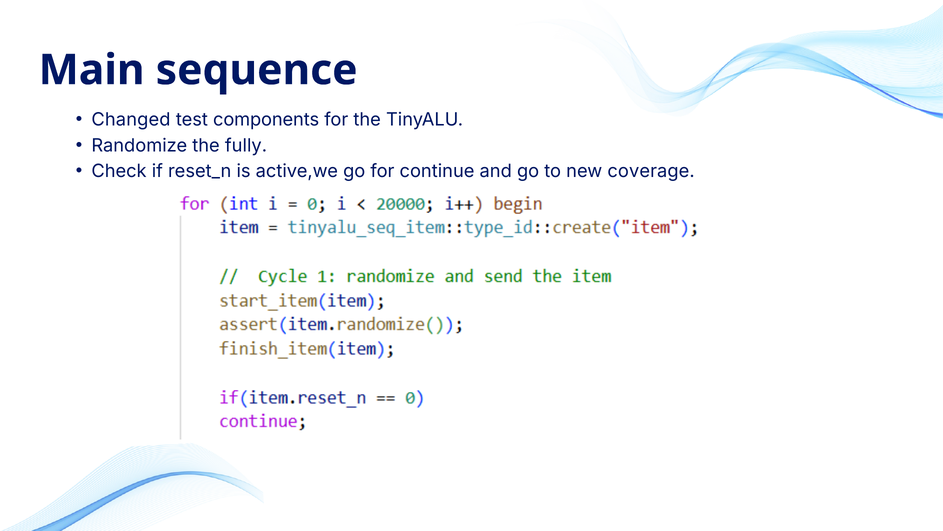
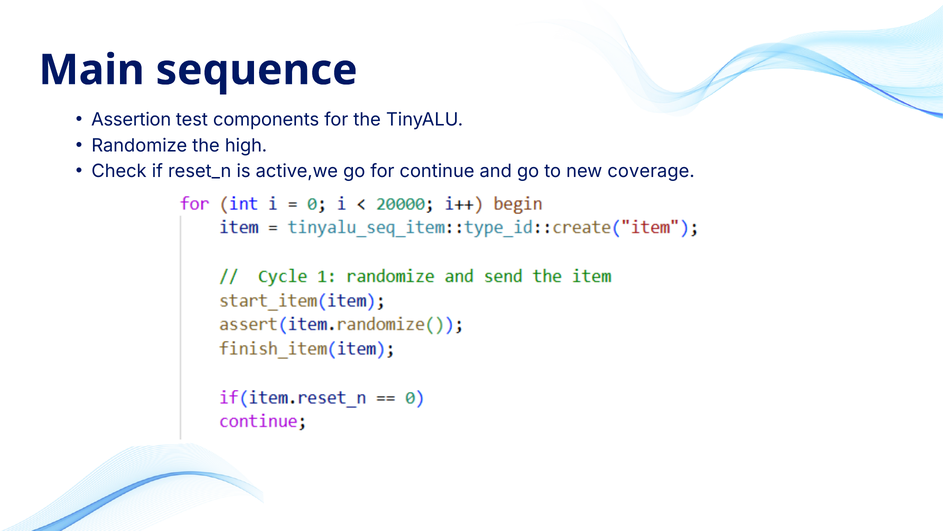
Changed: Changed -> Assertion (131, 120)
fully: fully -> high (246, 145)
